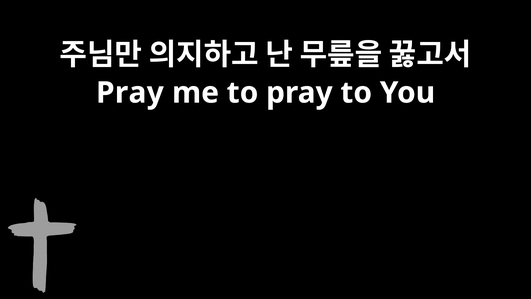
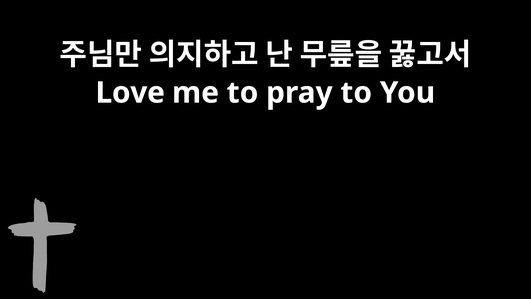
Pray: Pray -> Love (130, 93)
